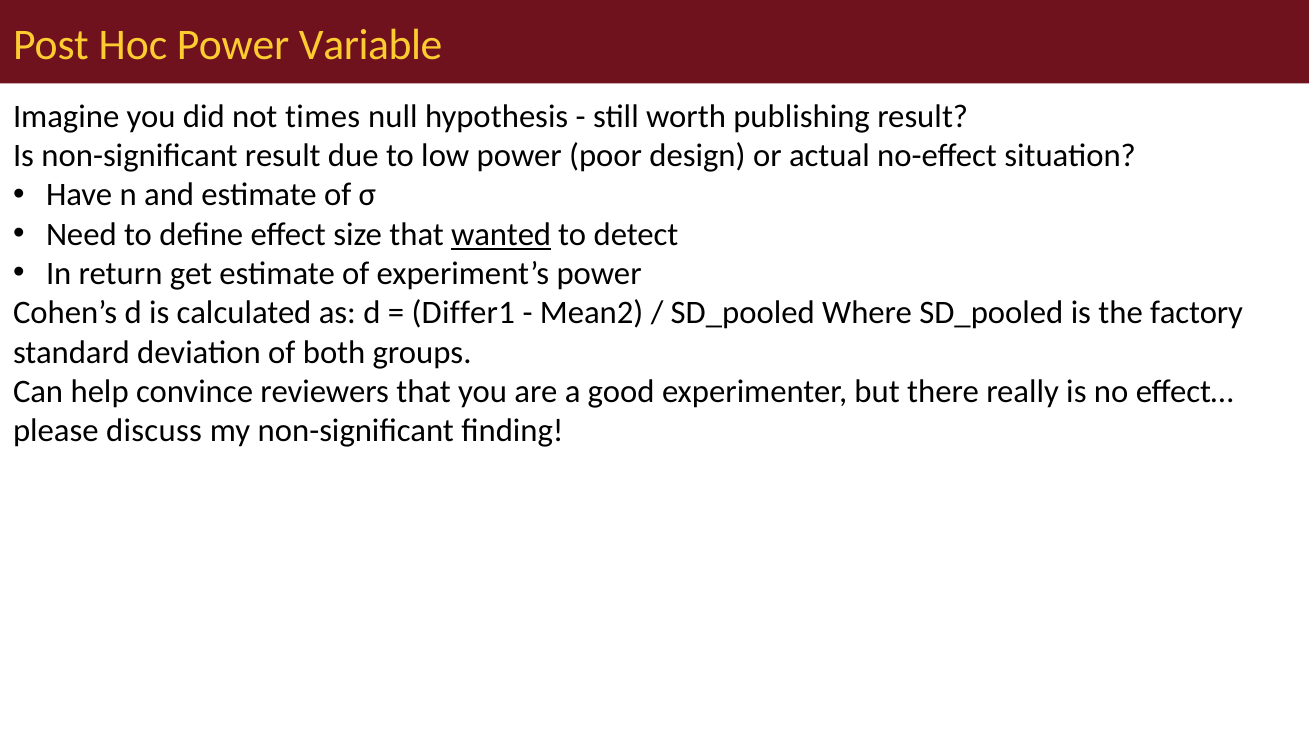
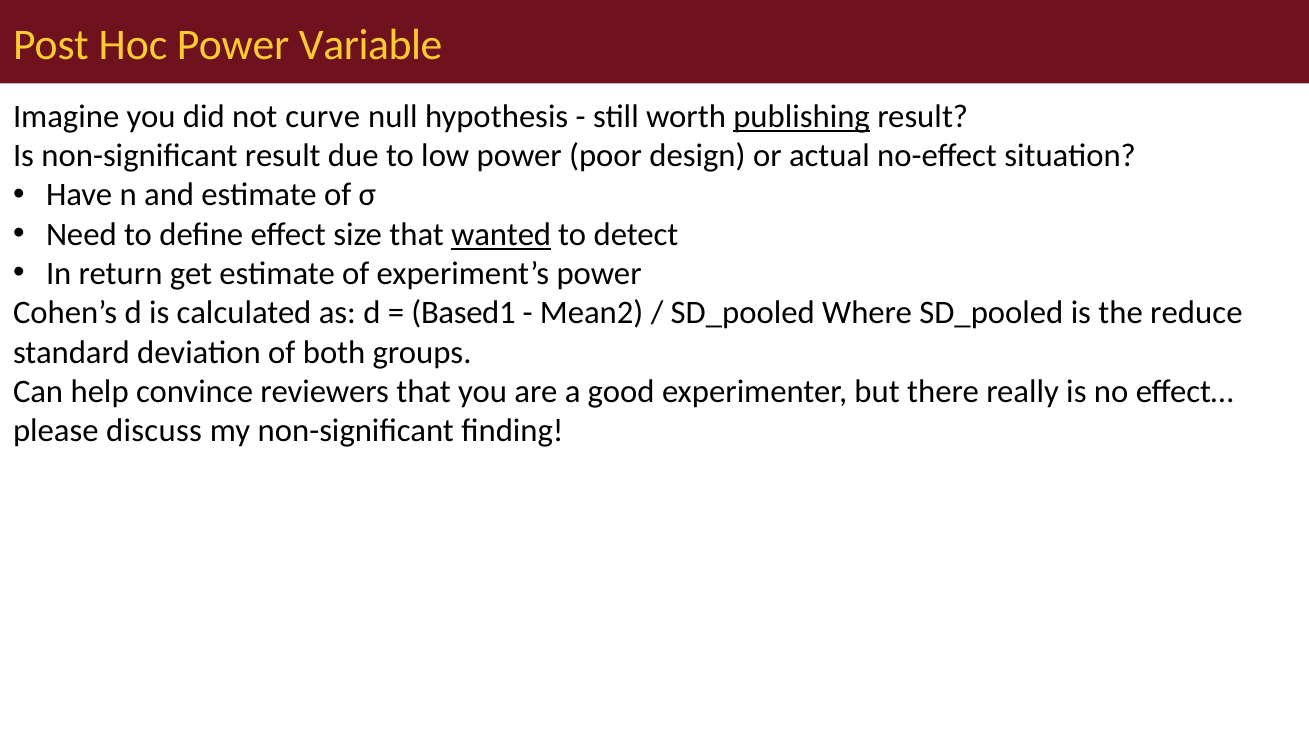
times: times -> curve (323, 116)
publishing underline: none -> present (802, 116)
Differ1: Differ1 -> Based1 (464, 313)
factory: factory -> reduce (1196, 313)
